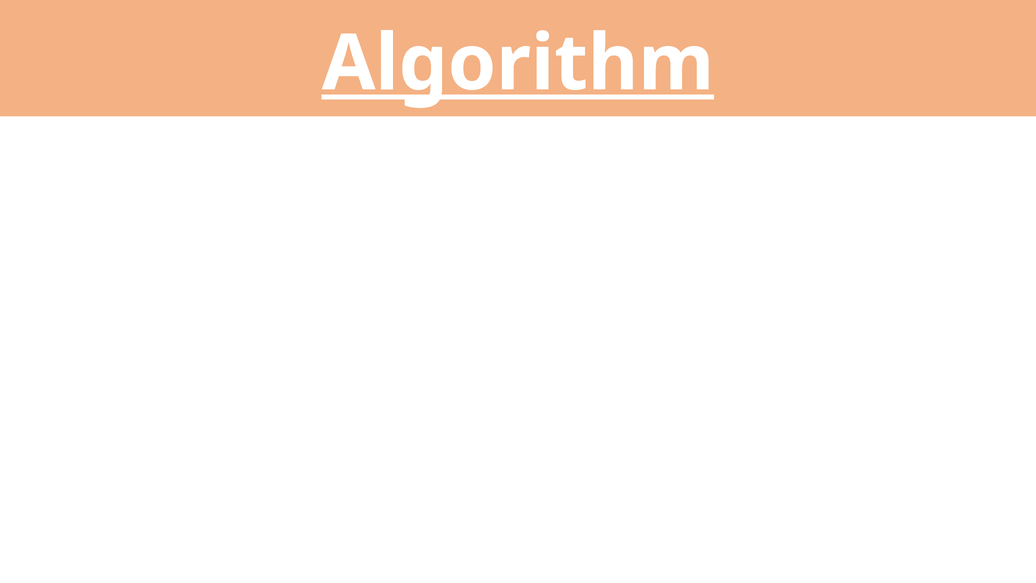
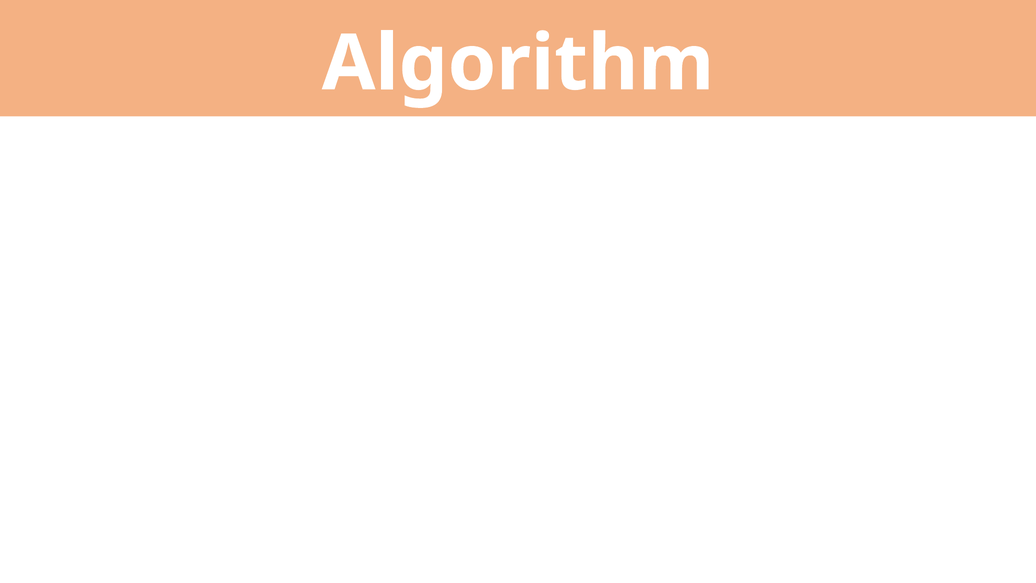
Algorithm underline: present -> none (518, 64)
